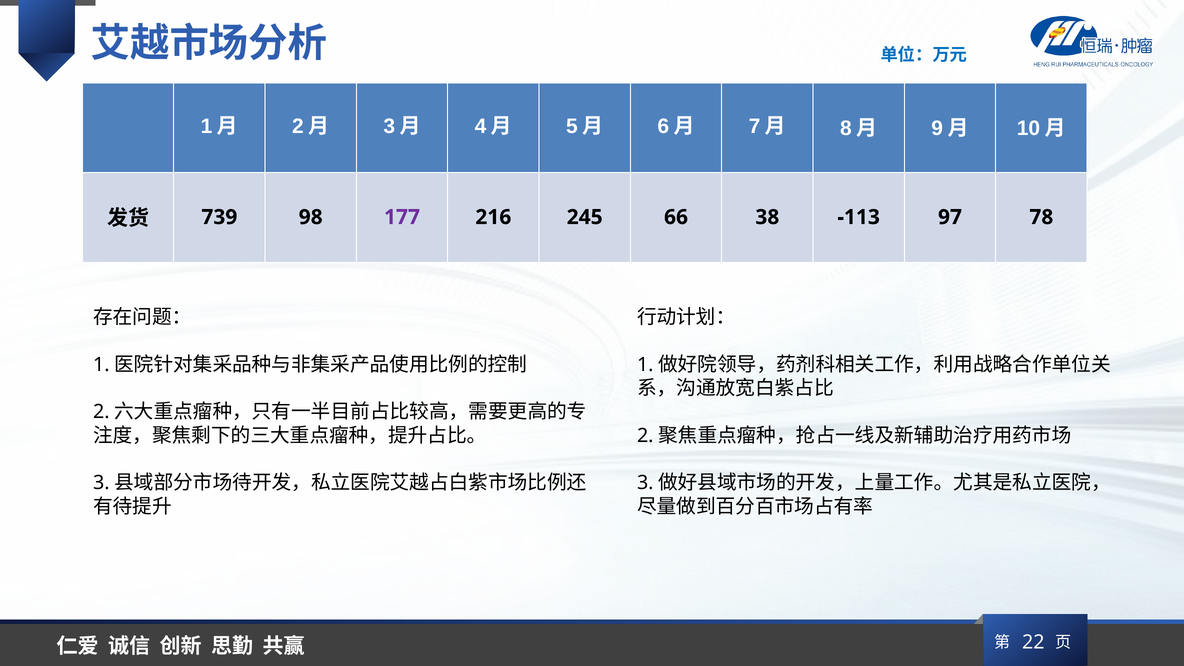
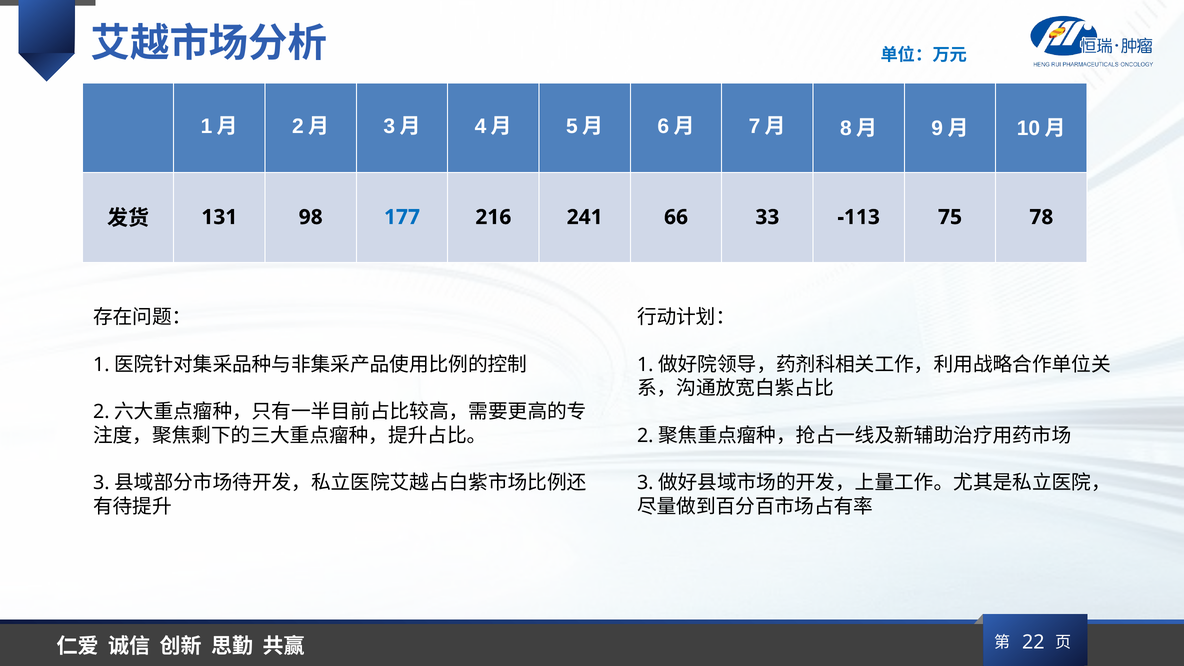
739: 739 -> 131 (219, 217)
177 colour: purple -> blue (402, 217)
245: 245 -> 241 (585, 217)
38: 38 -> 33 (767, 217)
97: 97 -> 75 (950, 217)
